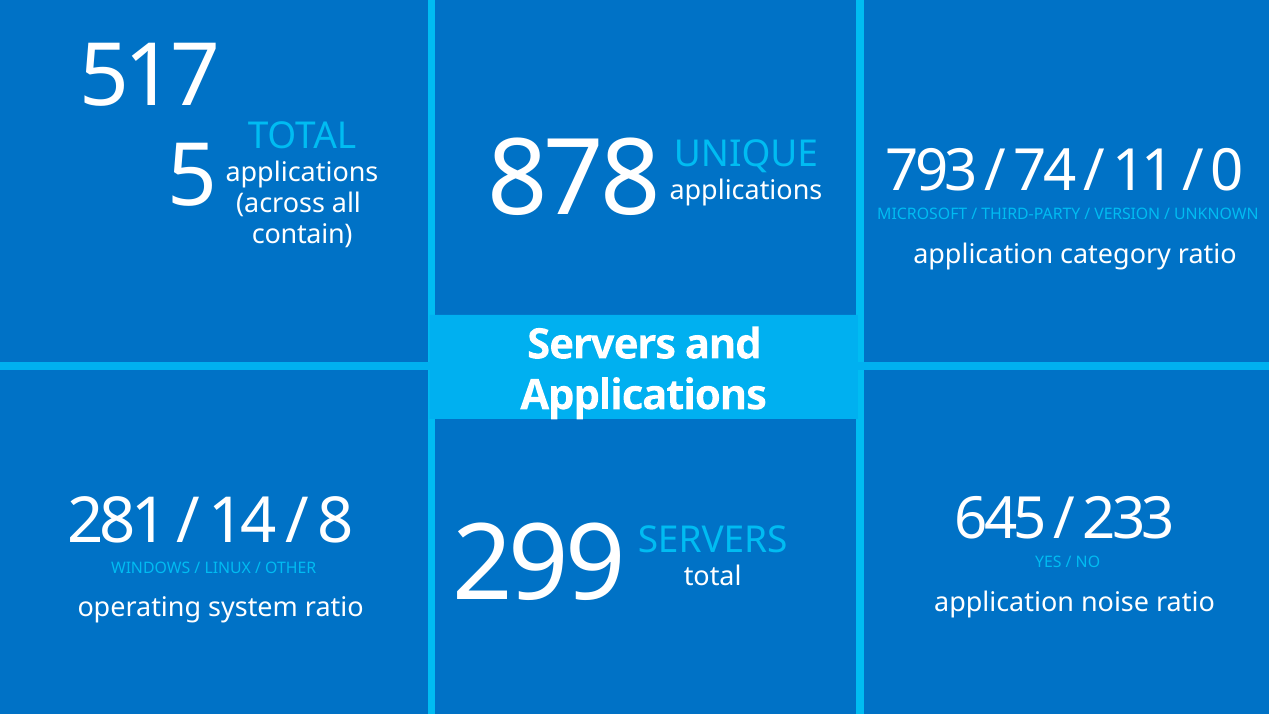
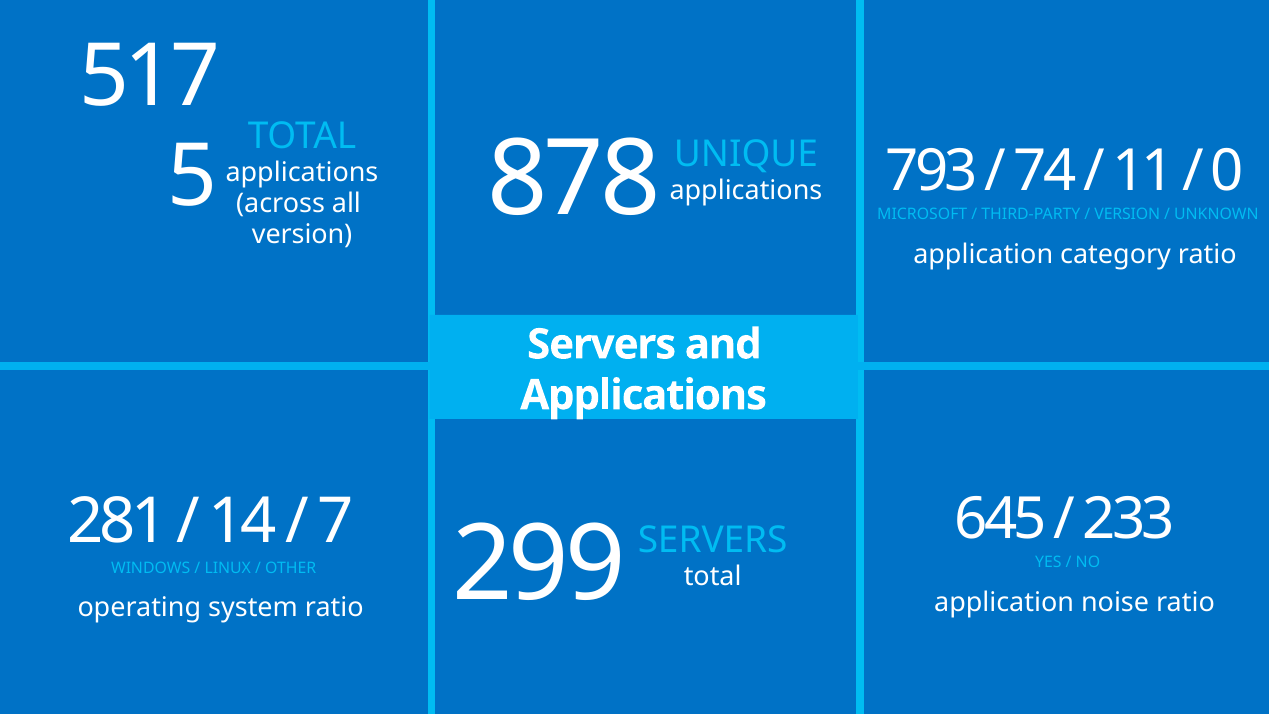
contain: contain -> version (302, 234)
8: 8 -> 7 (336, 521)
